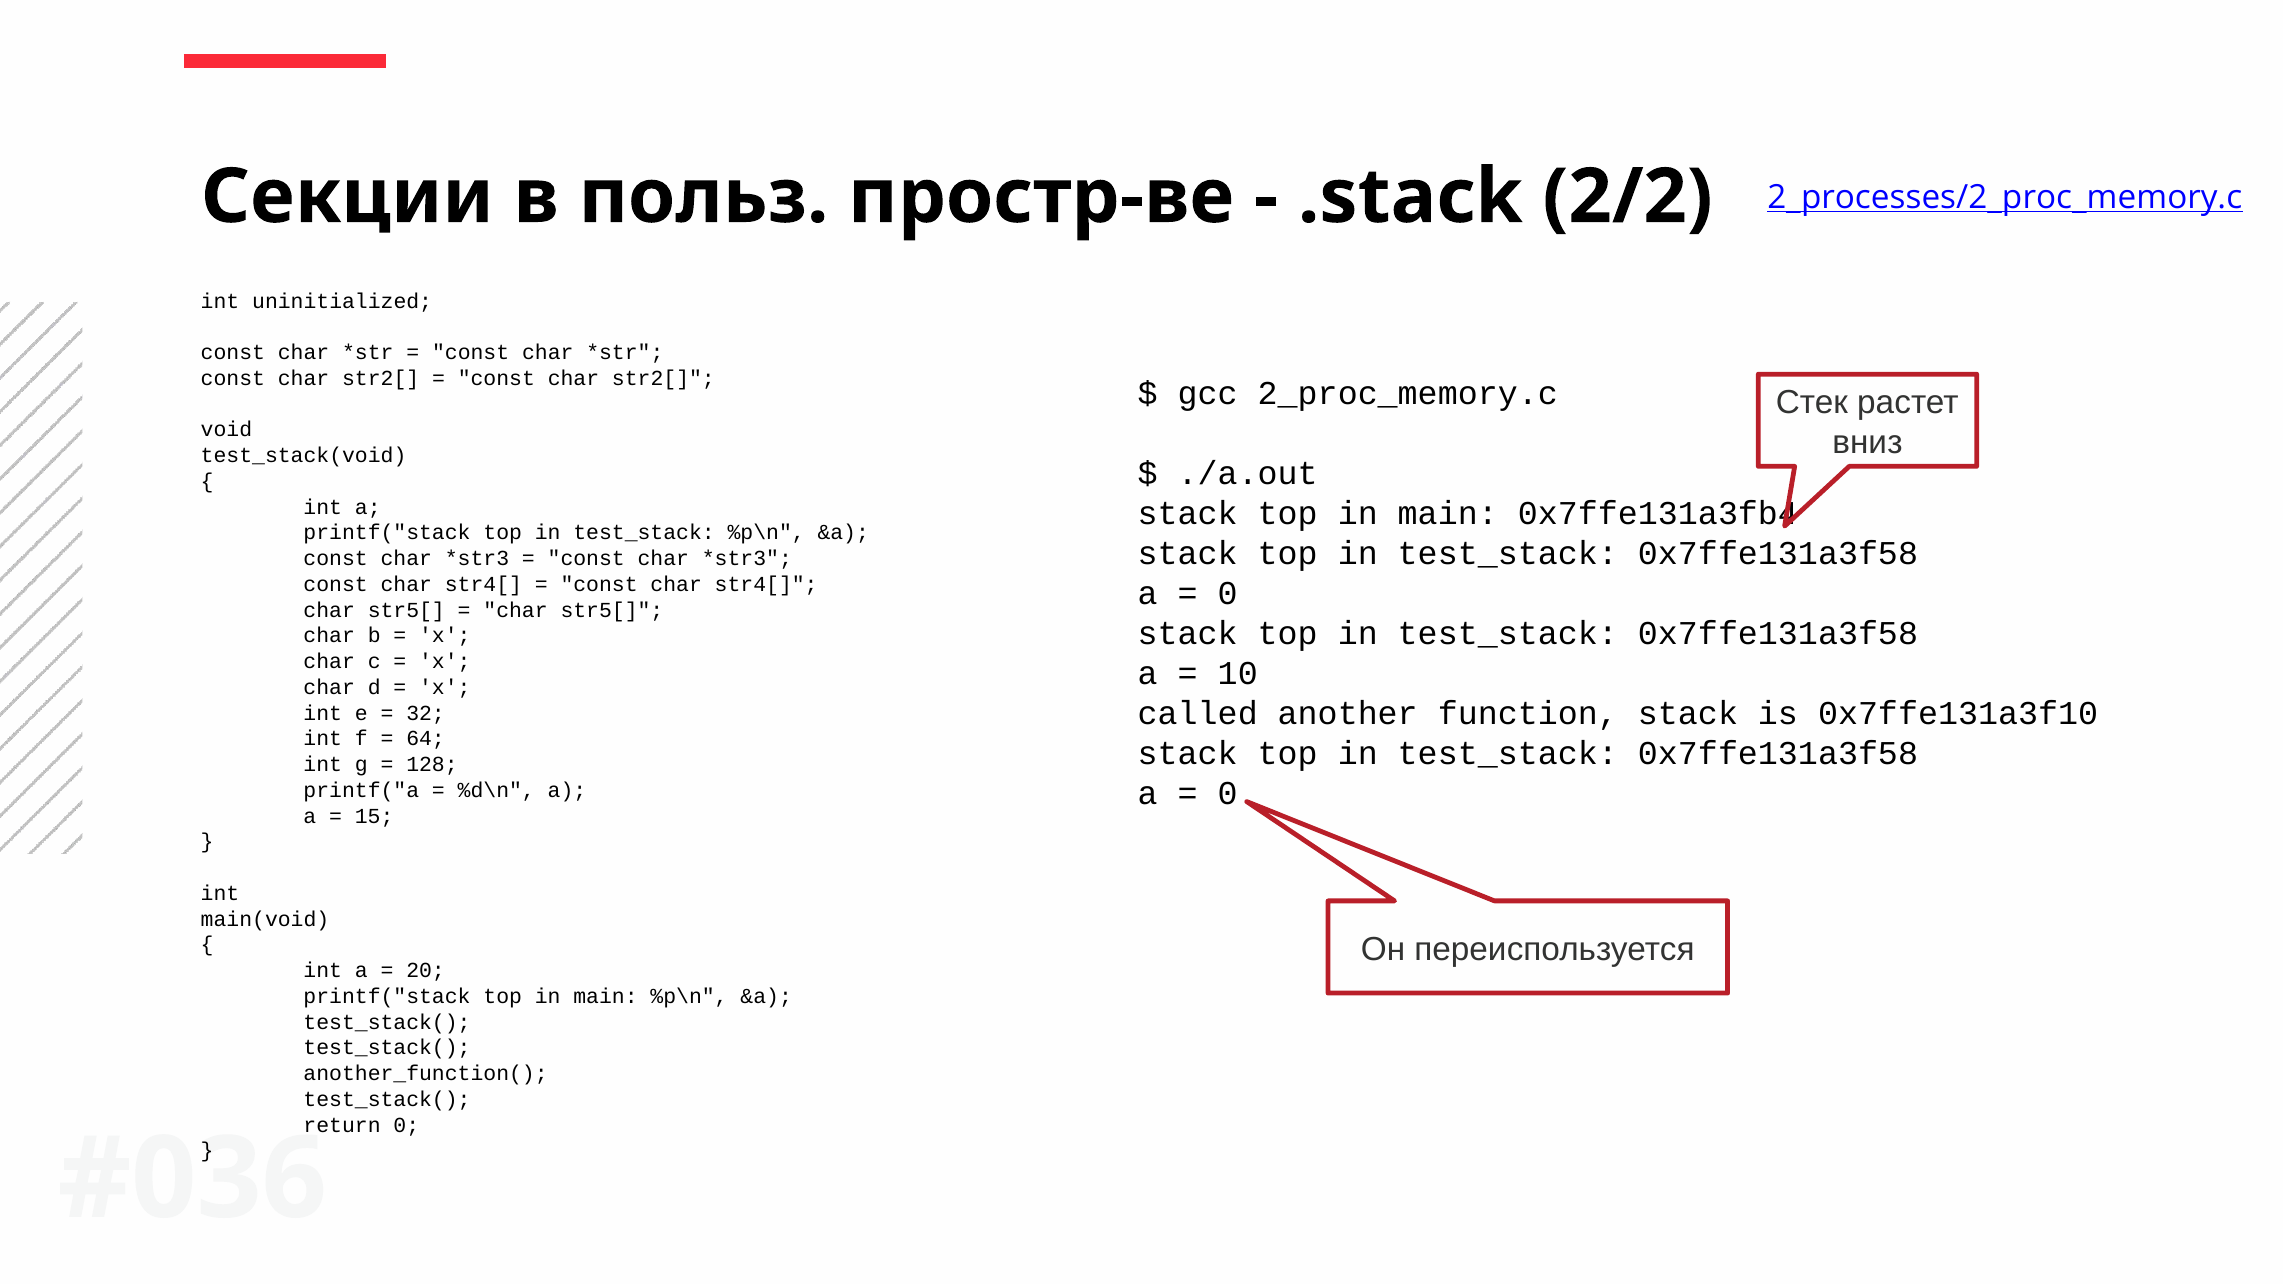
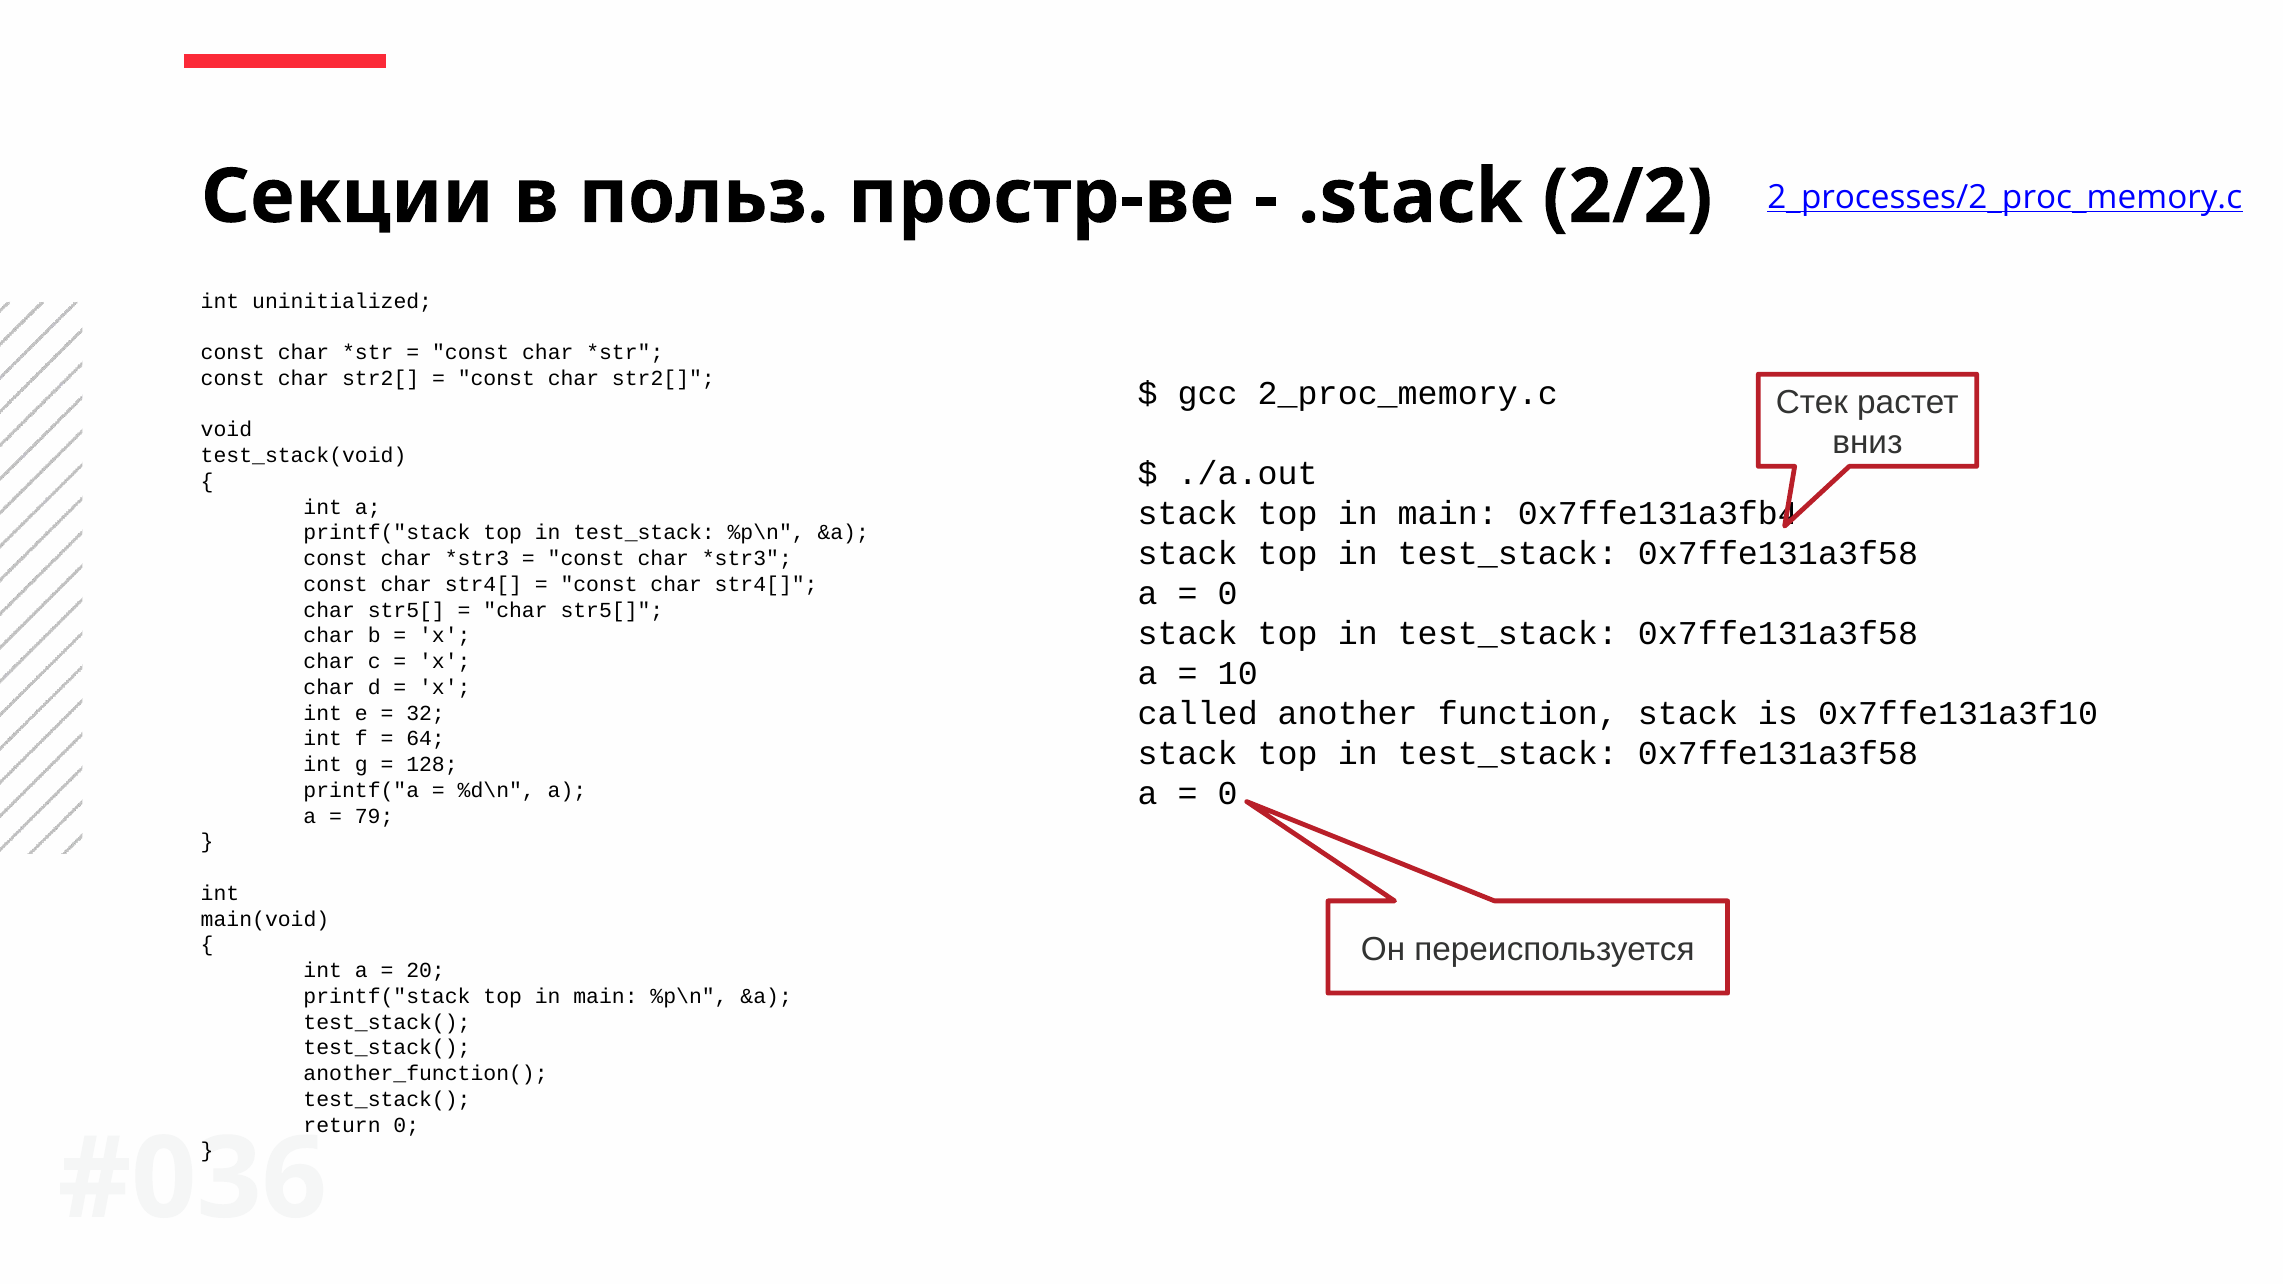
15: 15 -> 79 (374, 816)
